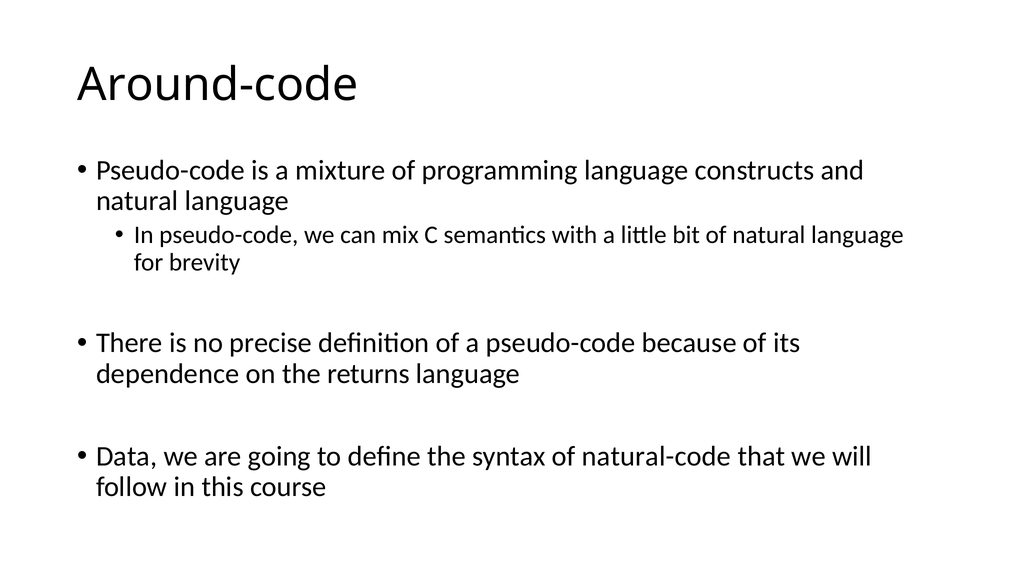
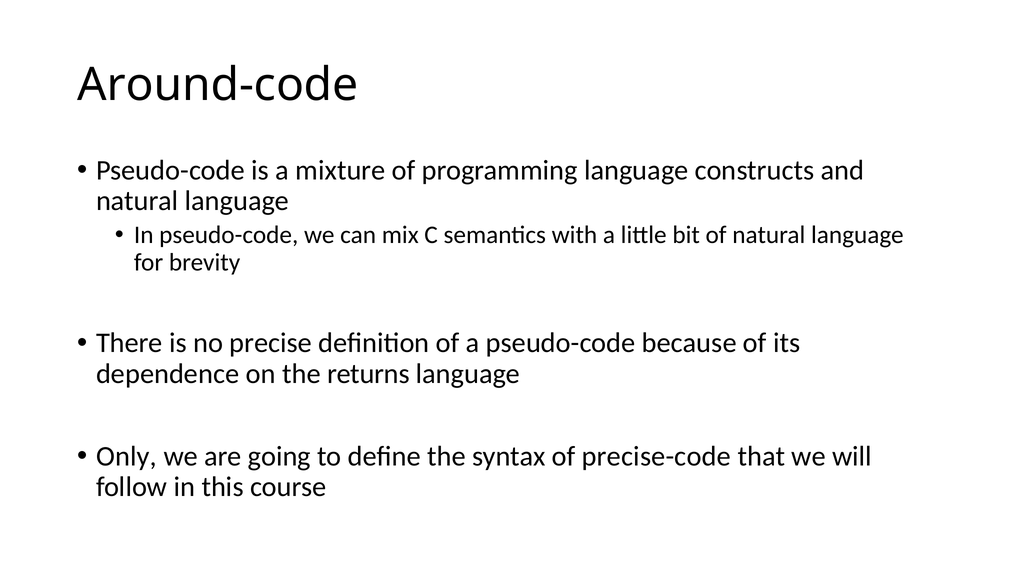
Data: Data -> Only (126, 457)
natural-code: natural-code -> precise-code (656, 457)
